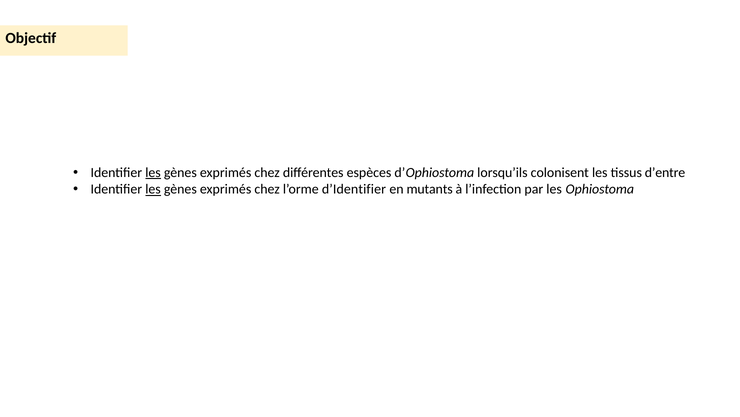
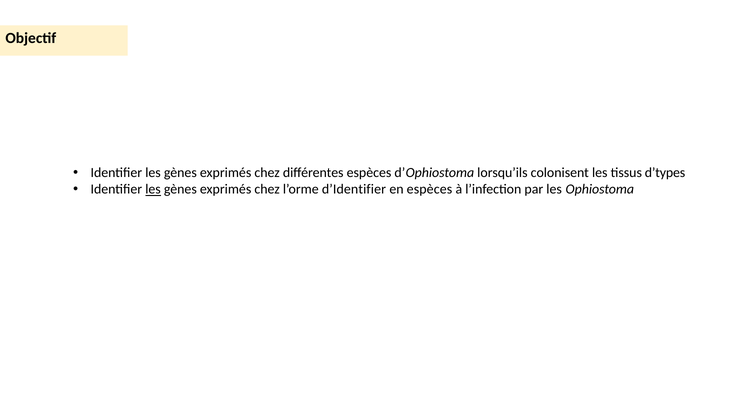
les underline: present -> none (153, 172)
d’entre: d’entre -> d’types (665, 172)
en mutants: mutants -> espèces (429, 189)
